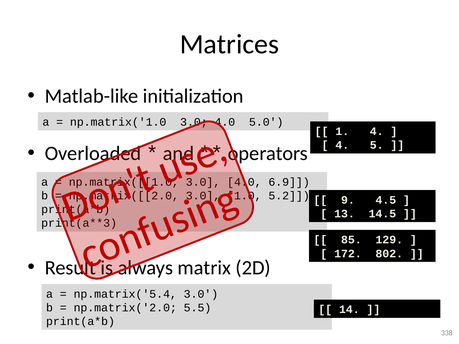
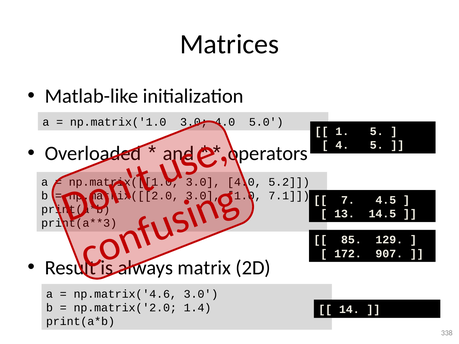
1 4: 4 -> 5 (377, 131)
6.9: 6.9 -> 5.2 (289, 182)
5.2: 5.2 -> 7.1 (289, 196)
9: 9 -> 7 (348, 200)
802: 802 -> 907 (389, 254)
np.matrix('5.4: np.matrix('5.4 -> np.matrix('4.6 (125, 294)
5.5: 5.5 -> 1.4 (198, 308)
